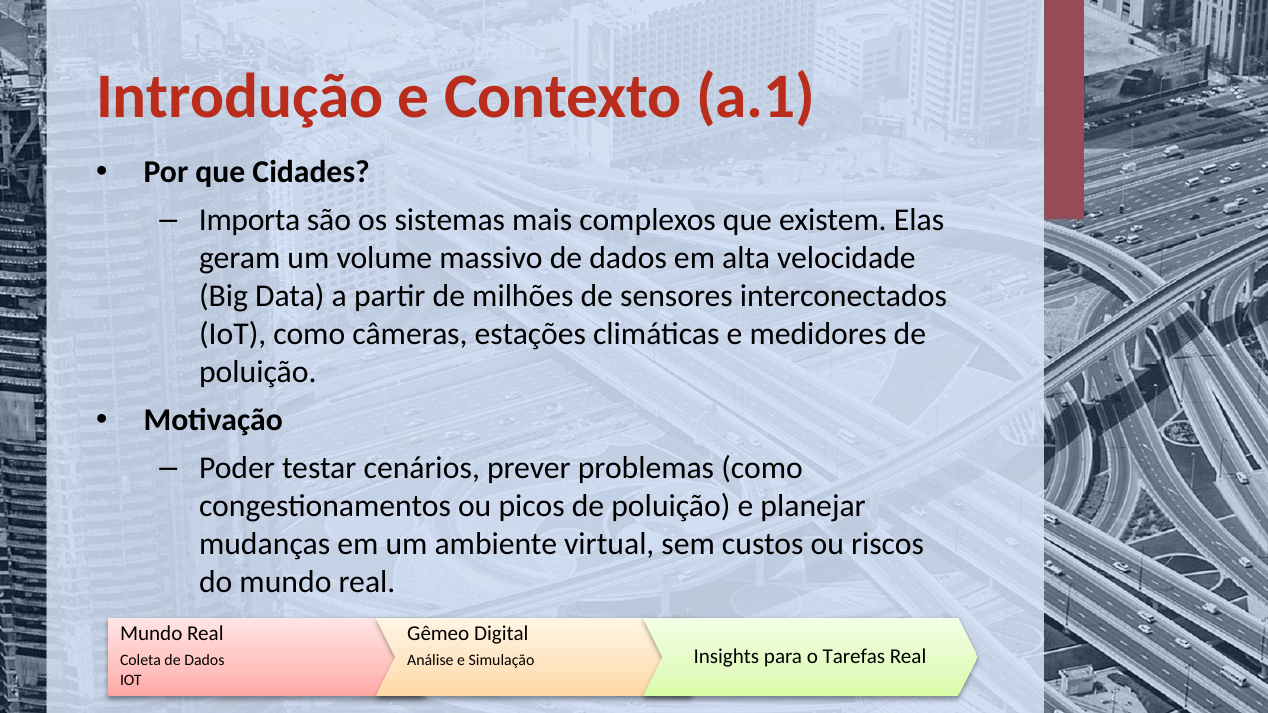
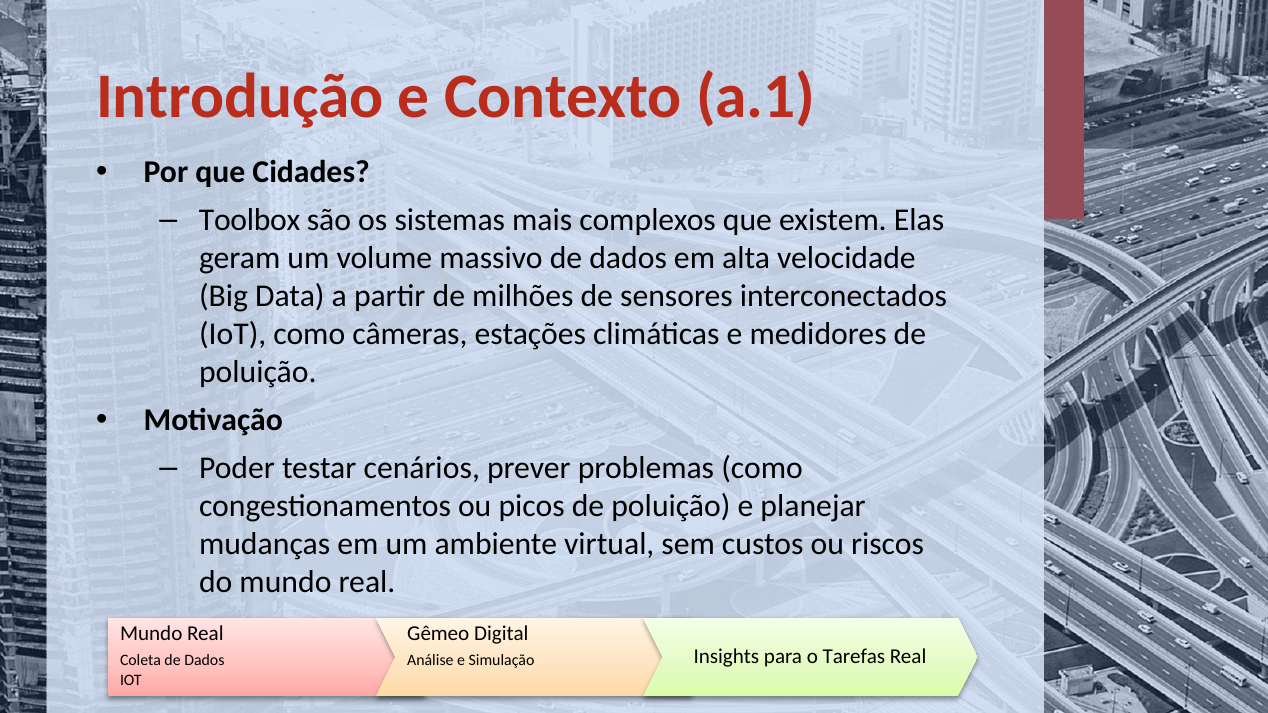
Importa: Importa -> Toolbox (250, 220)
